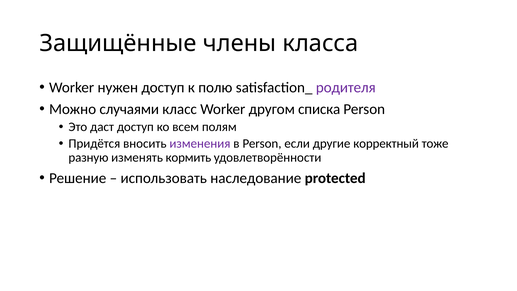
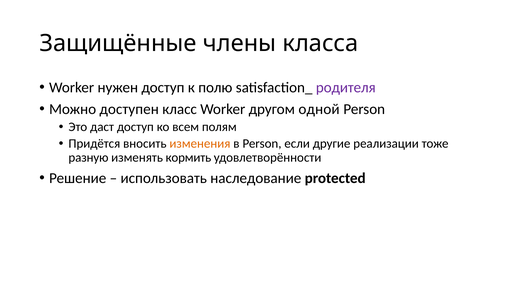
случаями: случаями -> доступен (129, 109)
списка: списка -> одной (319, 109)
изменения colour: purple -> orange (200, 144)
корректный: корректный -> реализации (386, 144)
